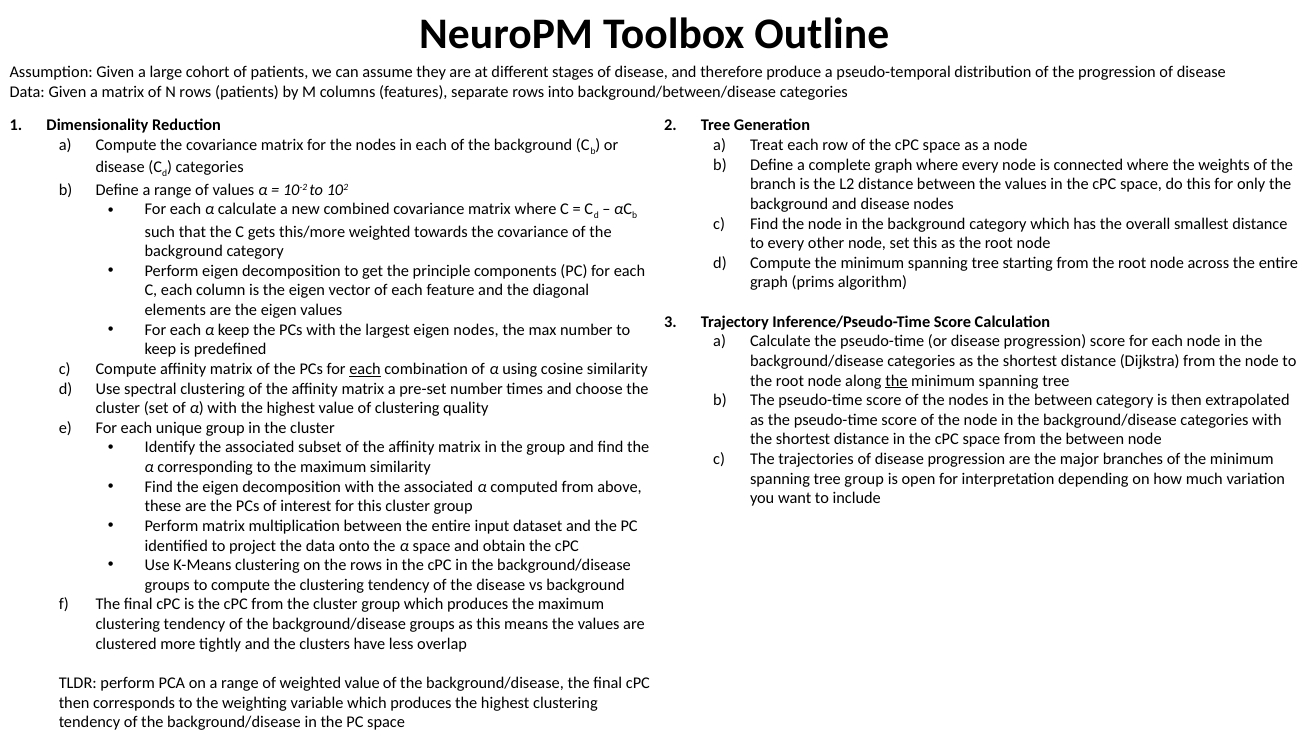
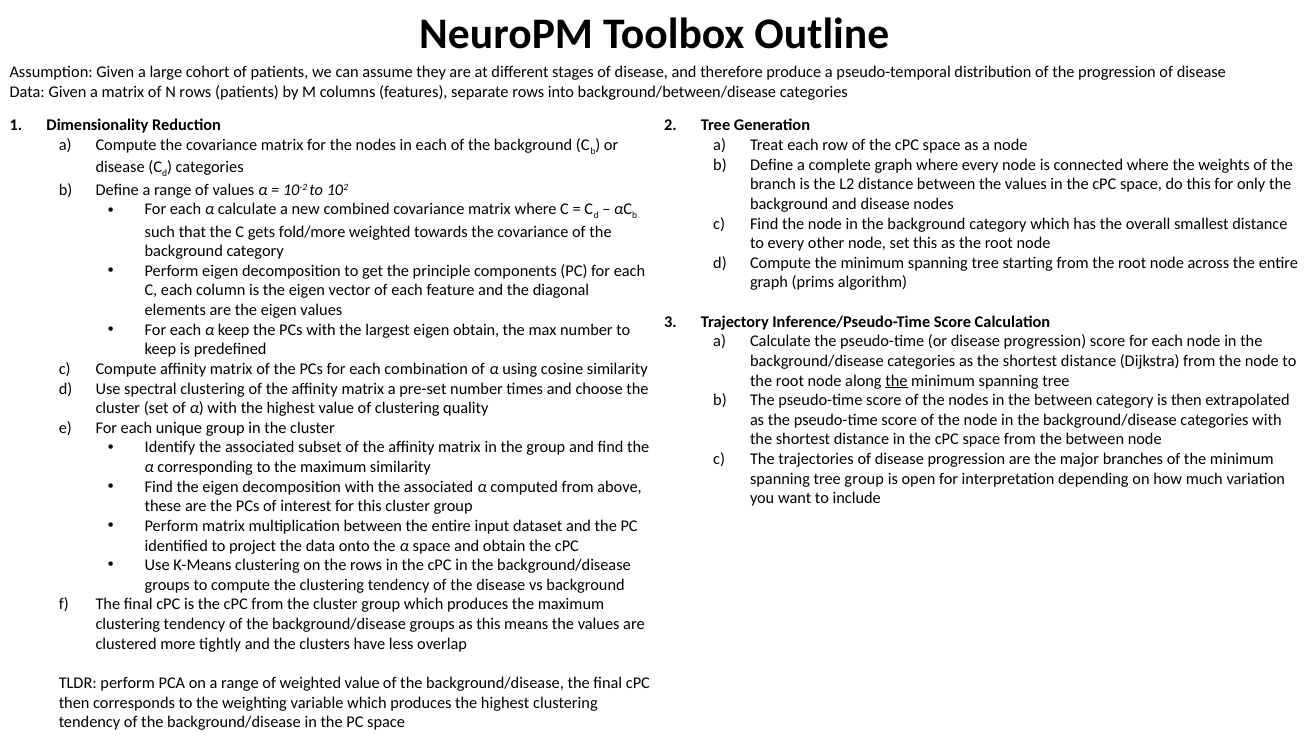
this/more: this/more -> fold/more (312, 232)
eigen nodes: nodes -> obtain (476, 330)
each underline: present -> none (365, 369)
